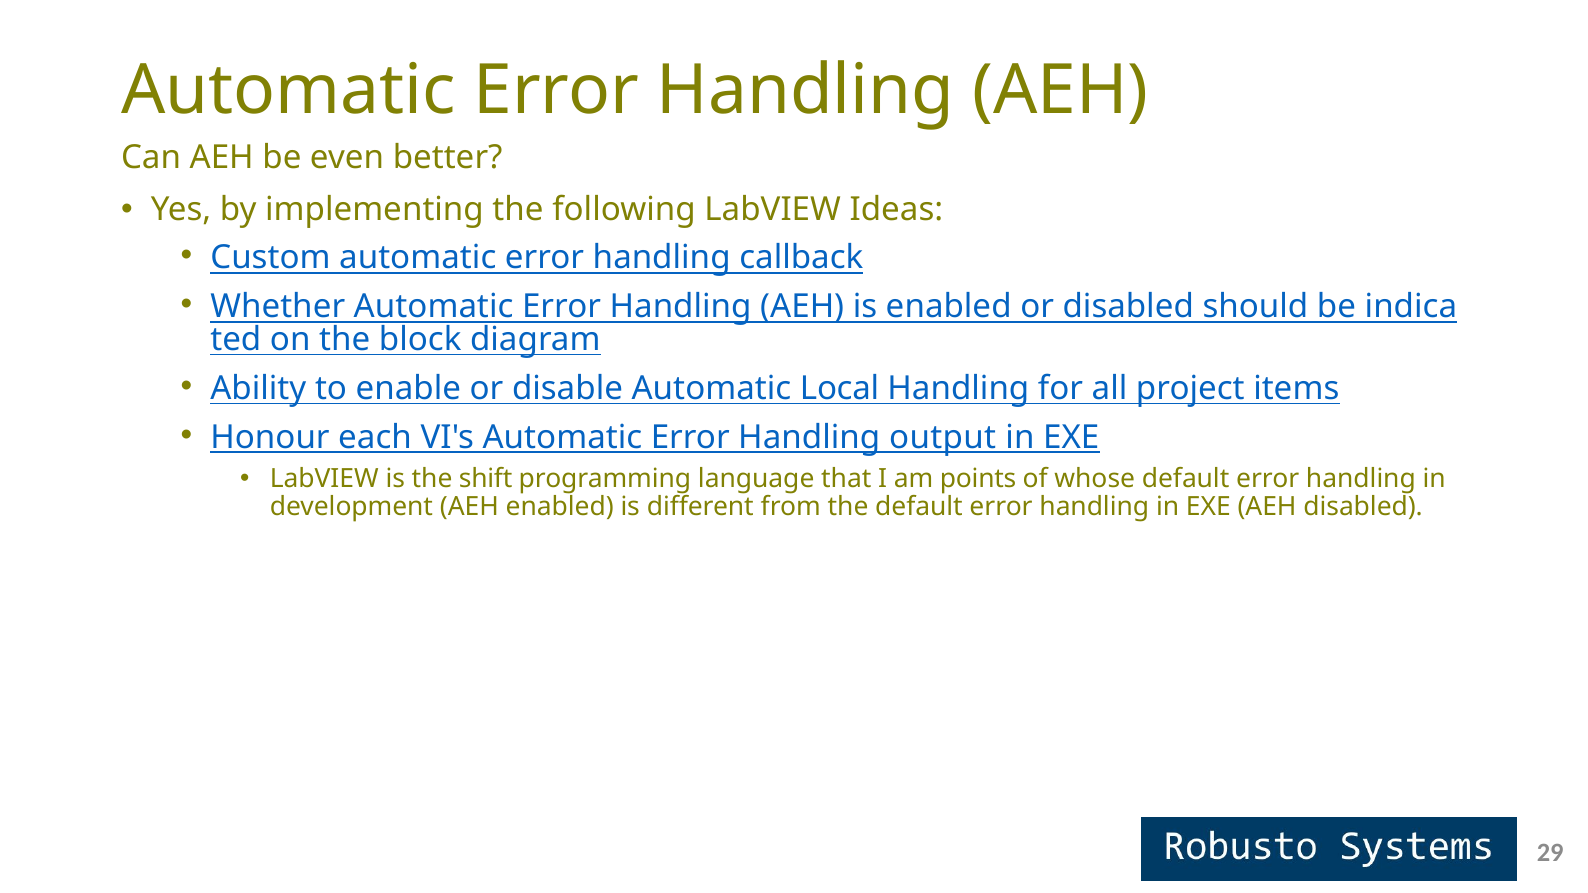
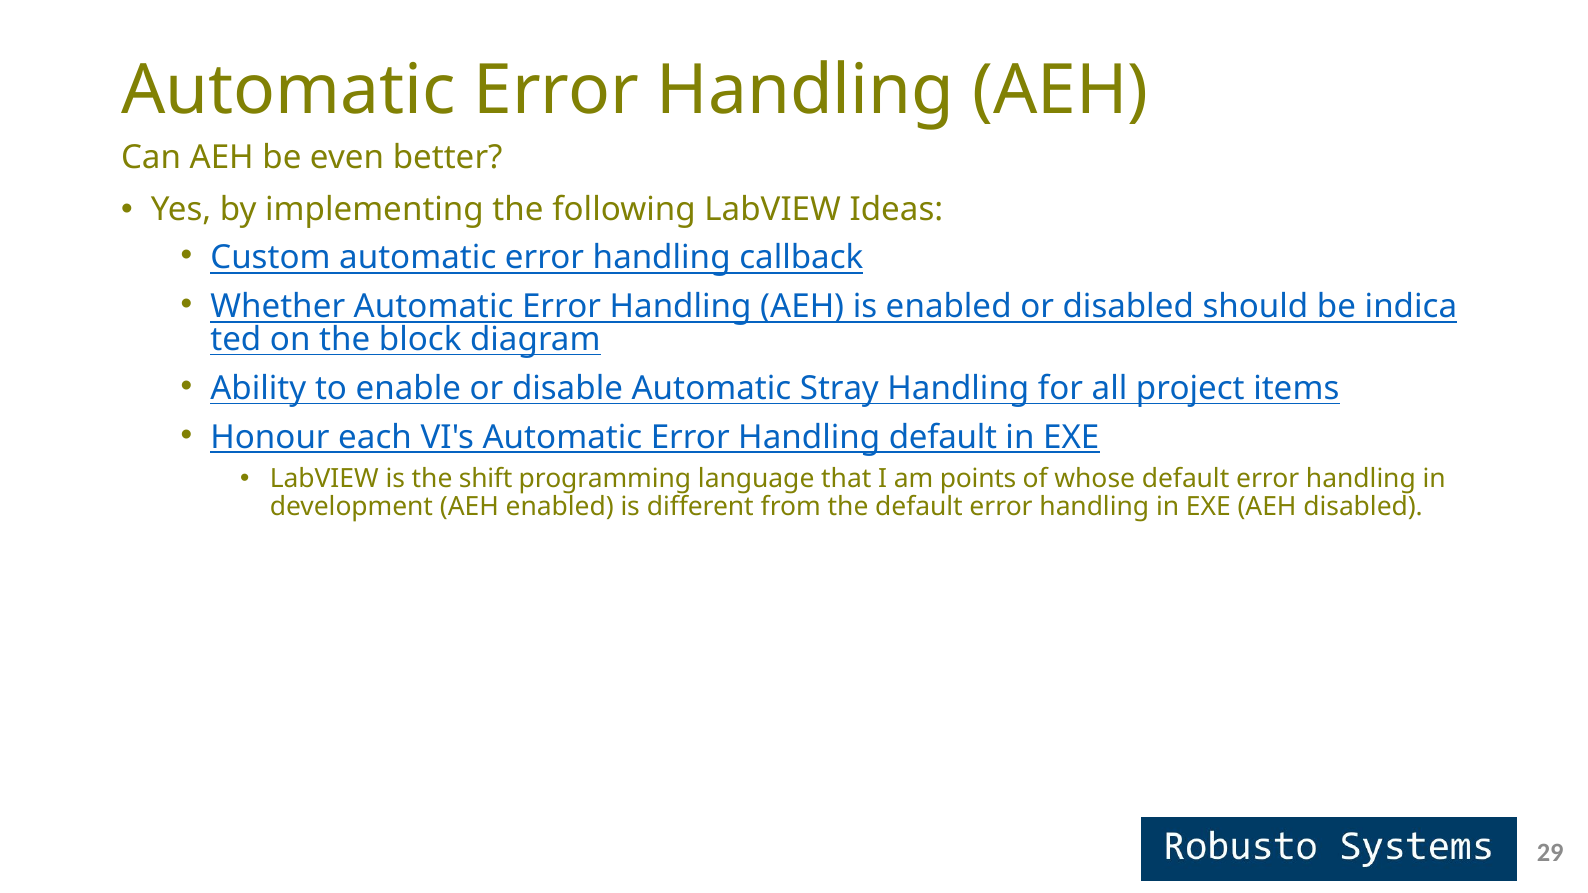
Local: Local -> Stray (839, 388)
Handling output: output -> default (943, 437)
